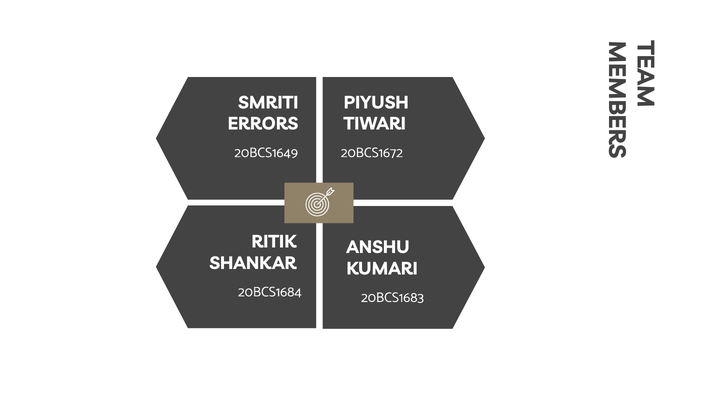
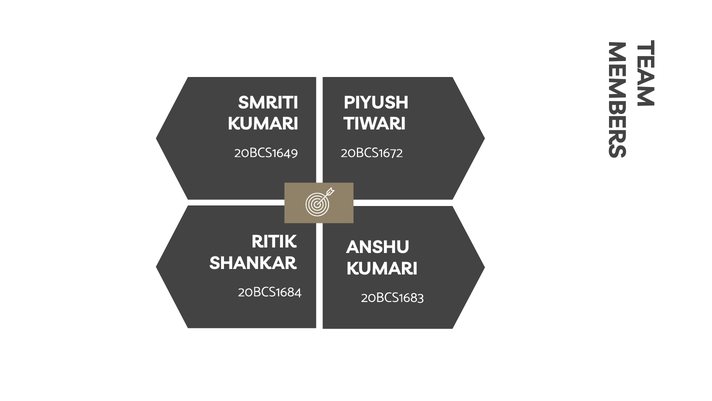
ERRORS: ERRORS -> KUMARI (263, 124)
